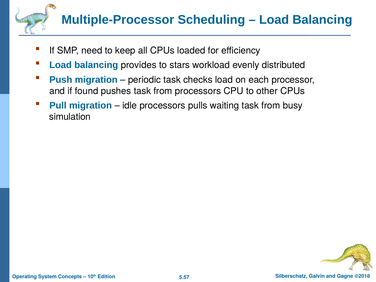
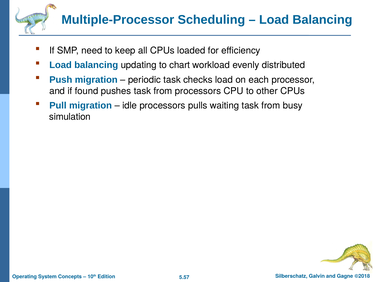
provides: provides -> updating (139, 65)
stars: stars -> chart (180, 65)
